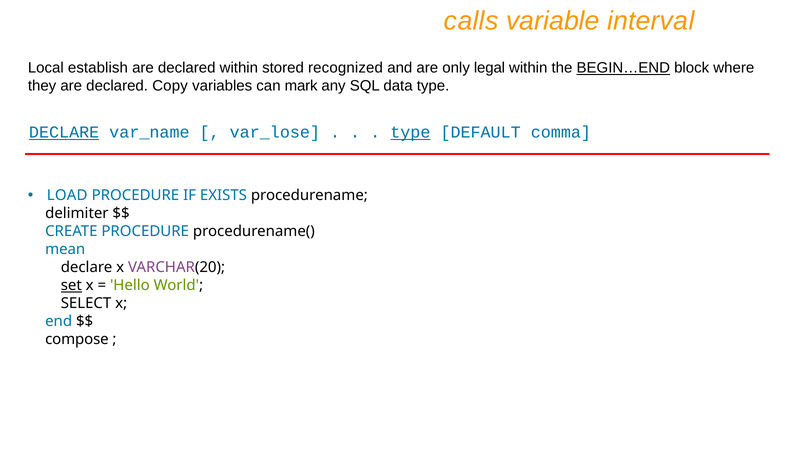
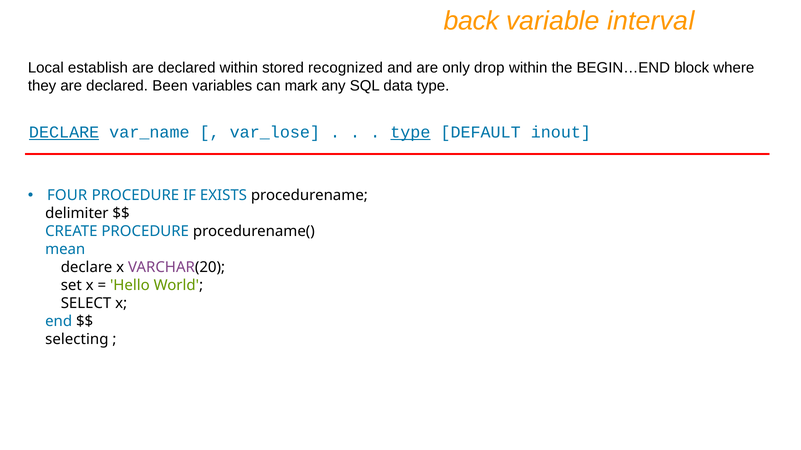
calls: calls -> back (471, 21)
legal: legal -> drop (489, 68)
BEGIN…END underline: present -> none (623, 68)
Copy: Copy -> Been (170, 86)
comma: comma -> inout (561, 132)
LOAD: LOAD -> FOUR (67, 196)
set underline: present -> none (71, 286)
compose: compose -> selecting (77, 340)
